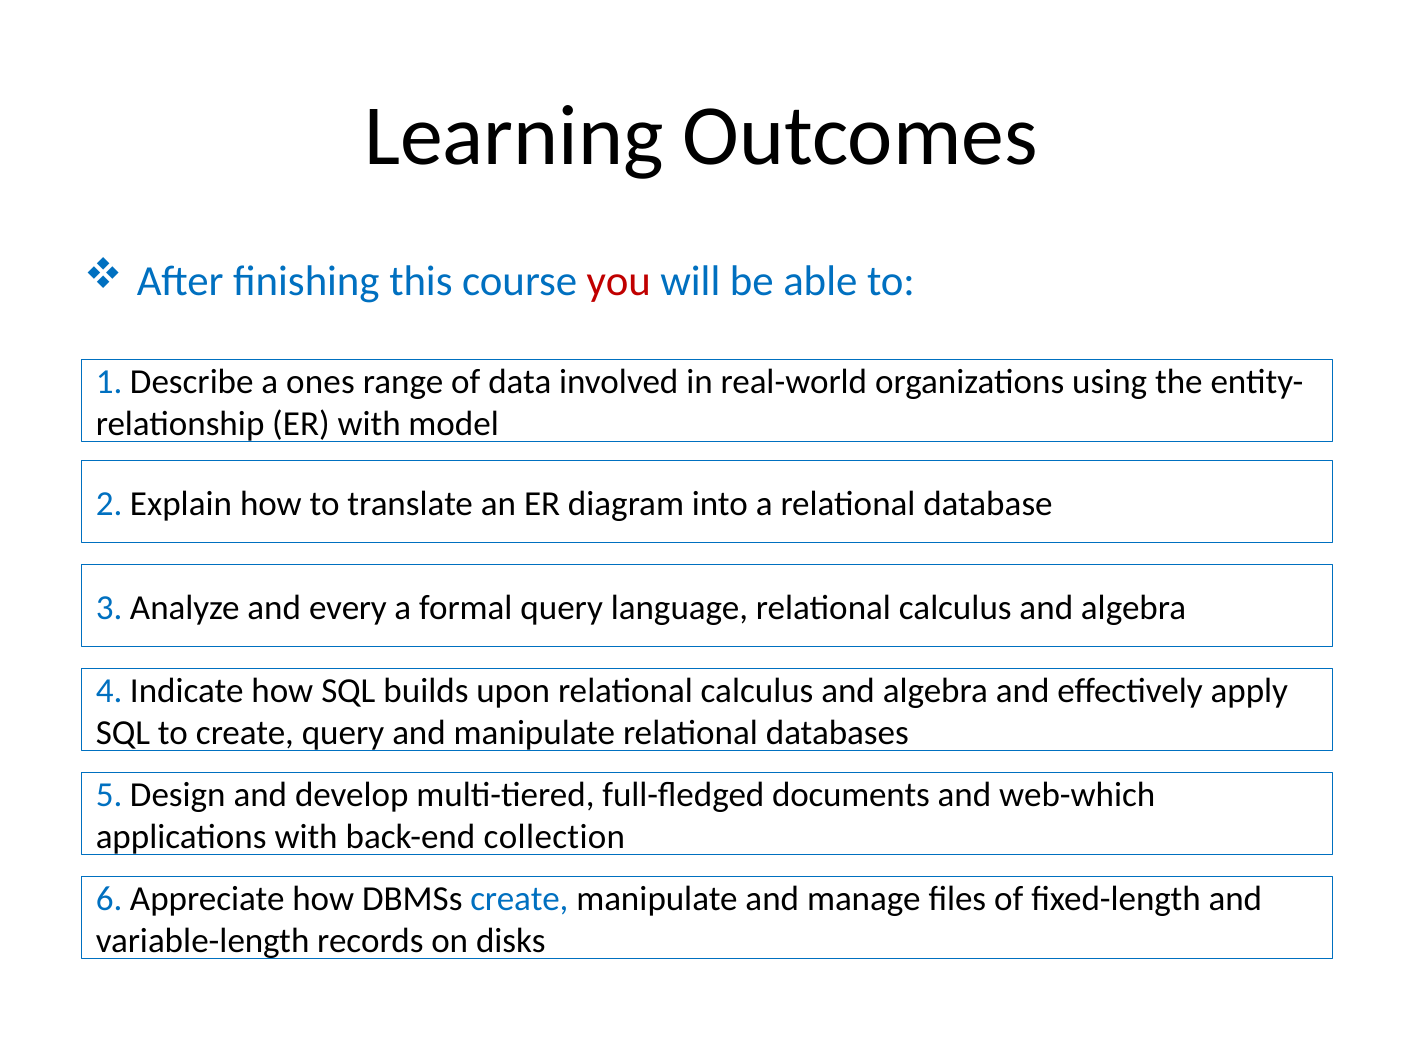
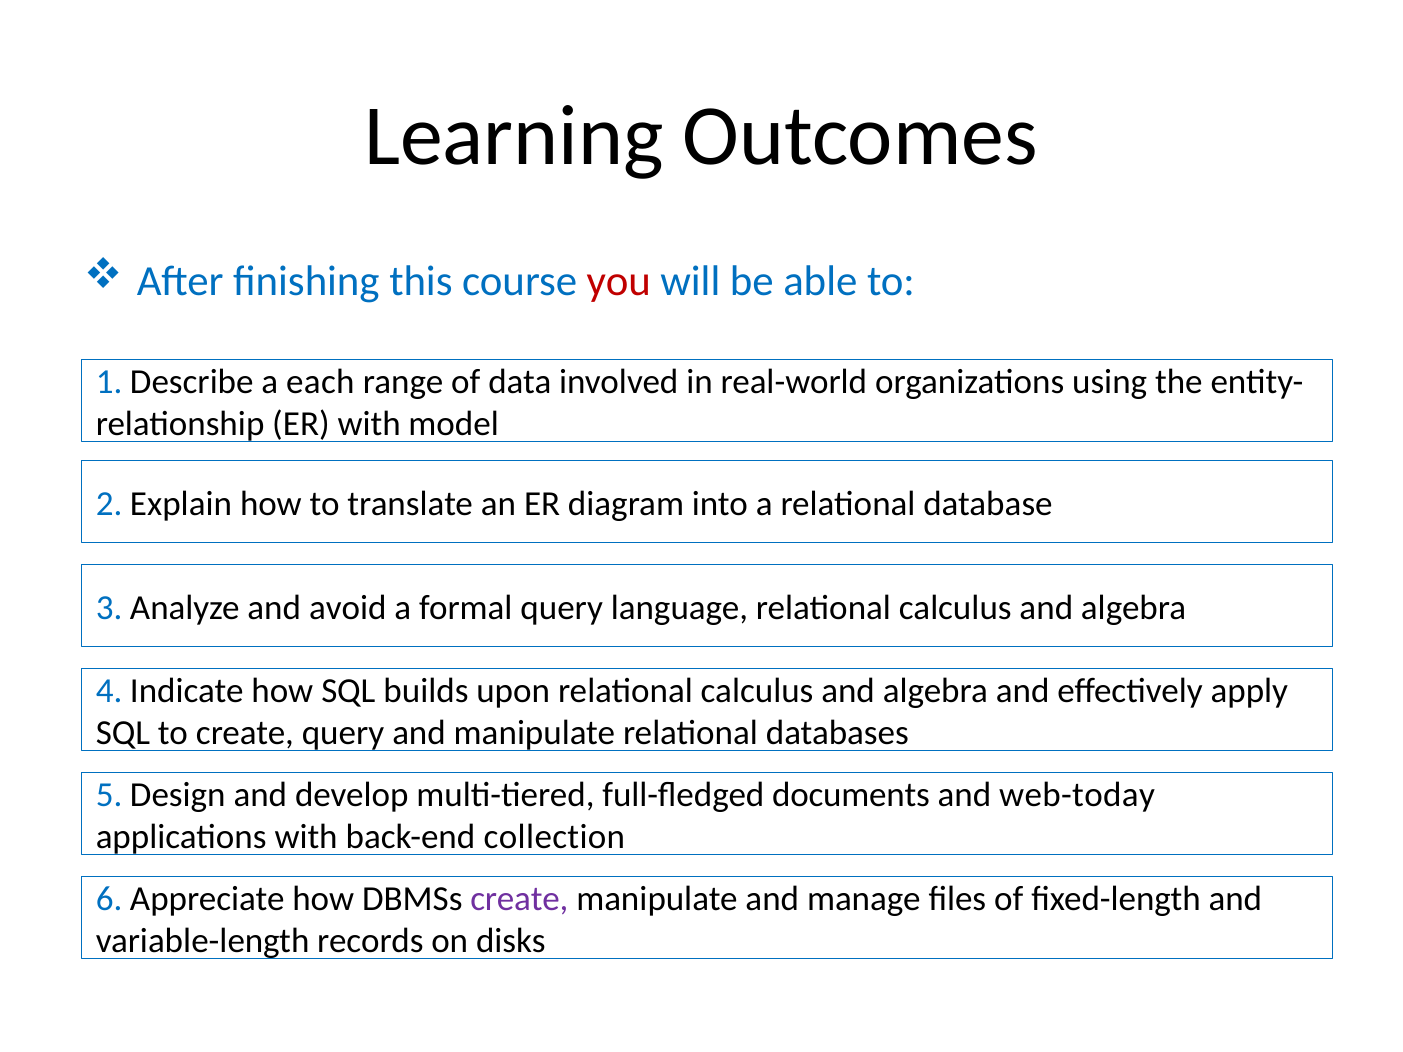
ones: ones -> each (320, 382)
every: every -> avoid (348, 608)
web-which: web-which -> web-today (1077, 795)
create colour: blue -> purple (519, 899)
